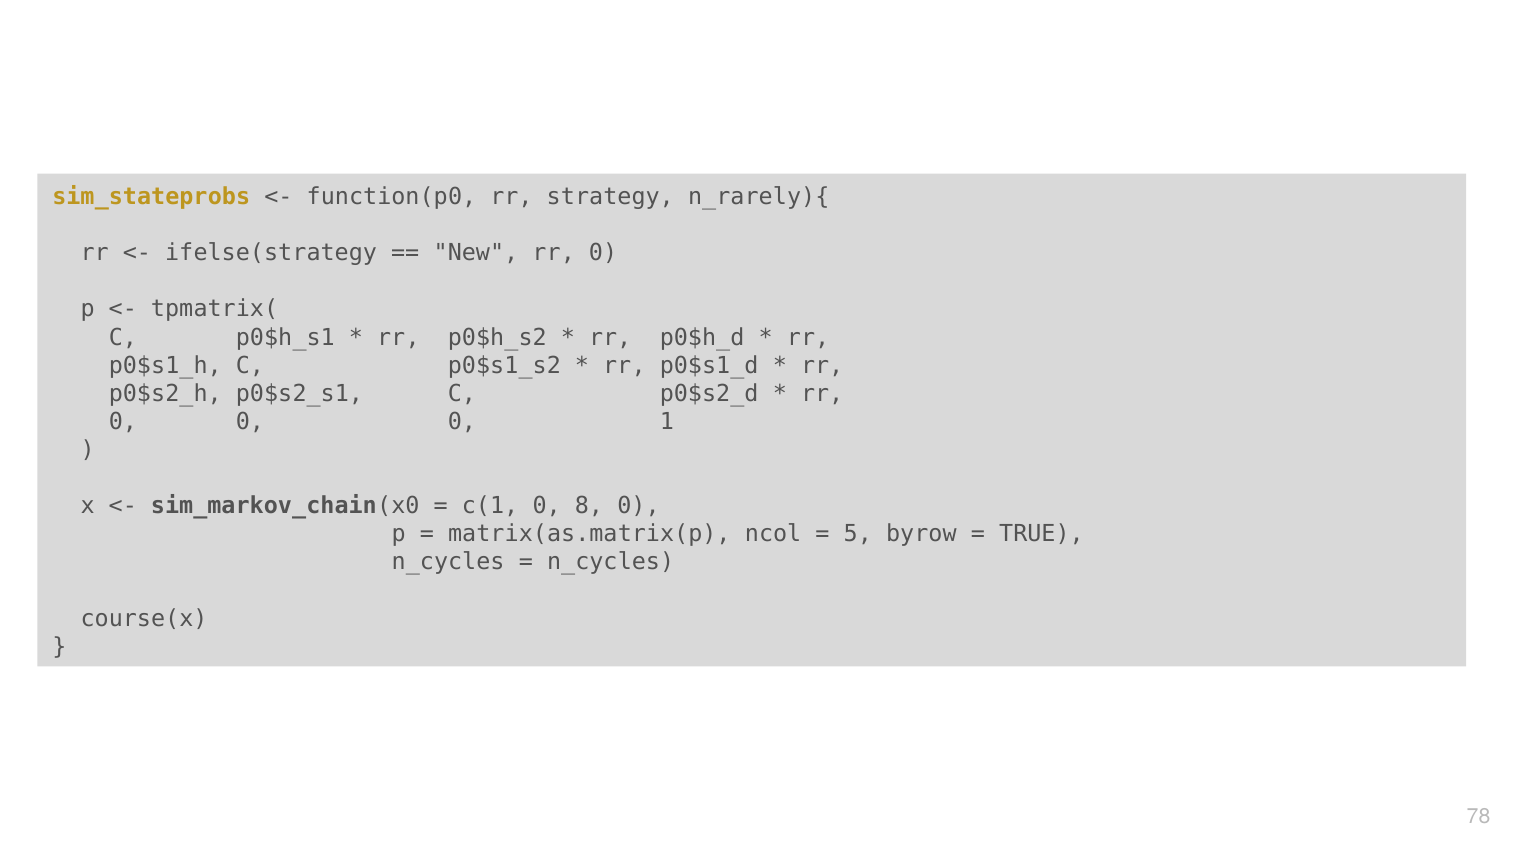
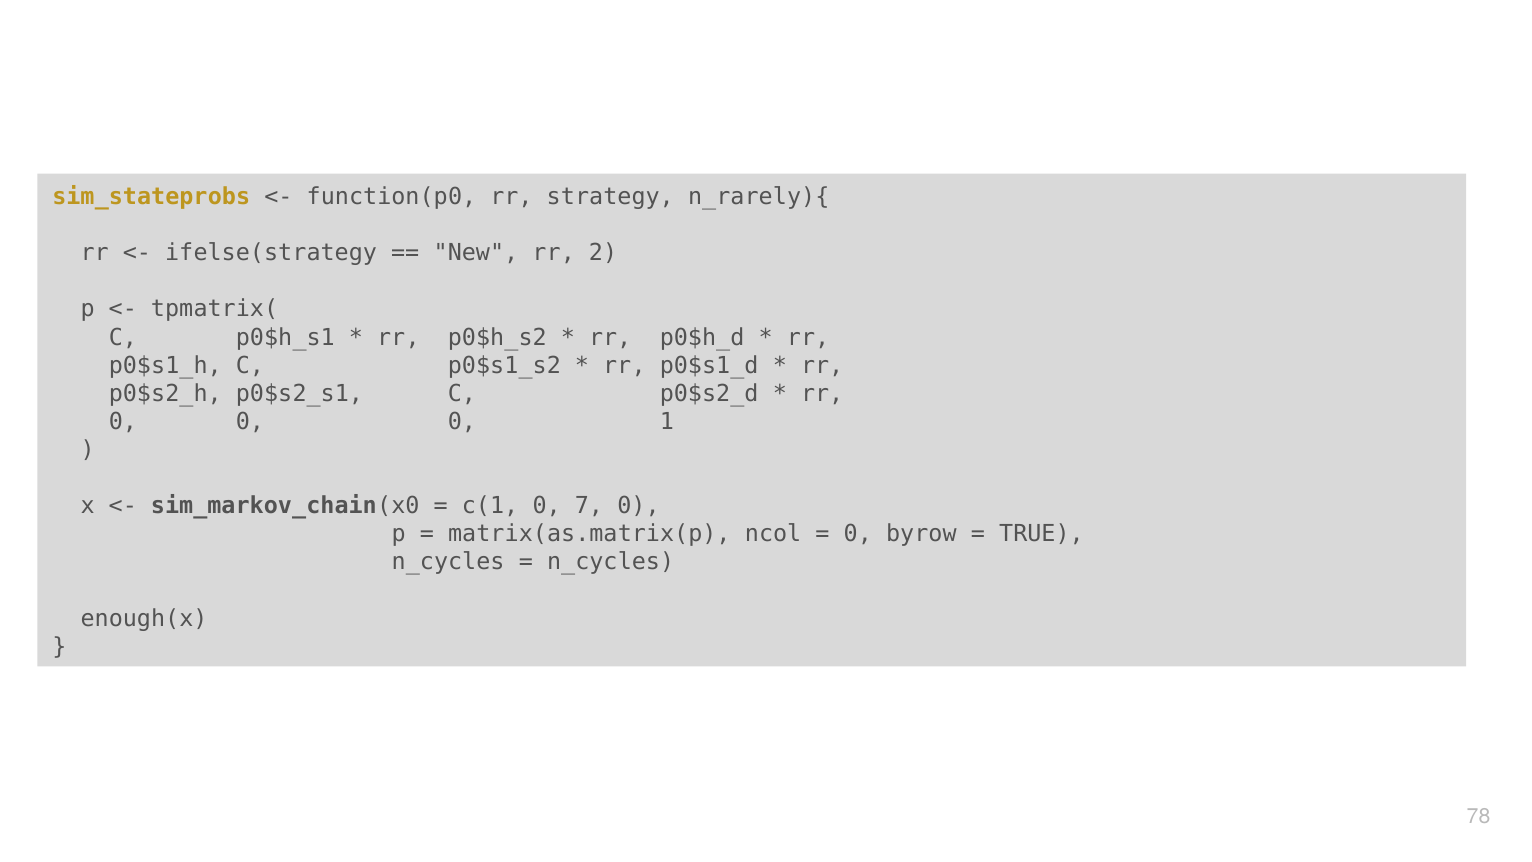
New rr 0: 0 -> 2 (603, 253)
8: 8 -> 7 (589, 506)
5: 5 -> 0 (858, 534)
course(x: course(x -> enough(x (144, 618)
